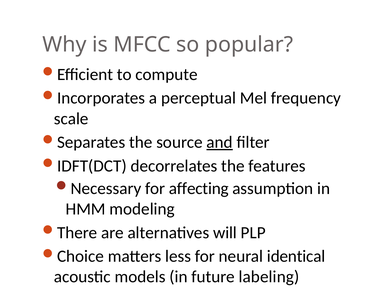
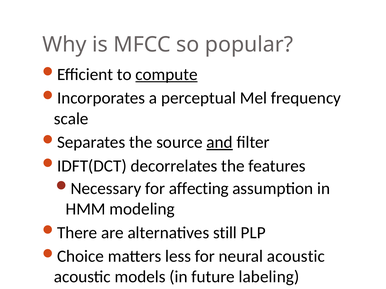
compute underline: none -> present (167, 75)
will: will -> still (225, 233)
neural identical: identical -> acoustic (296, 257)
